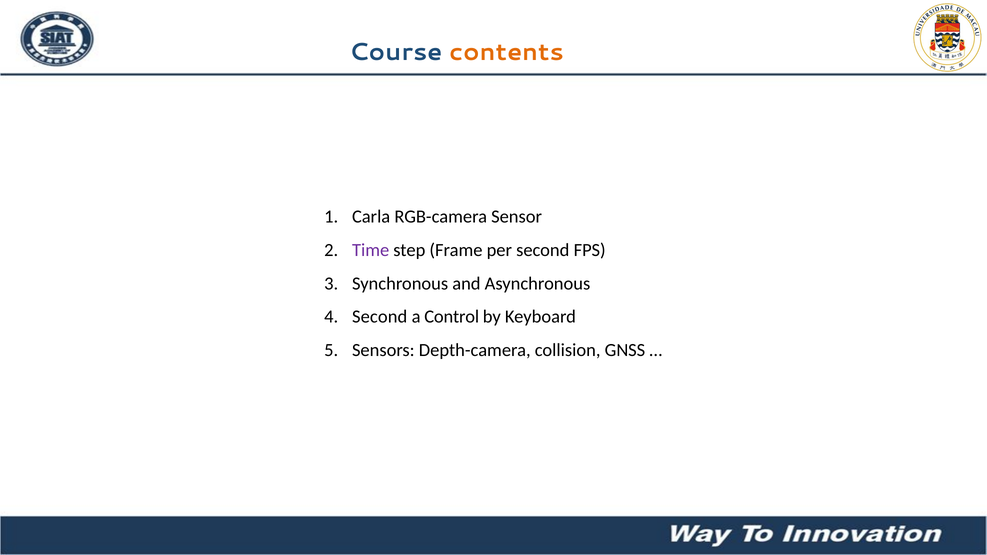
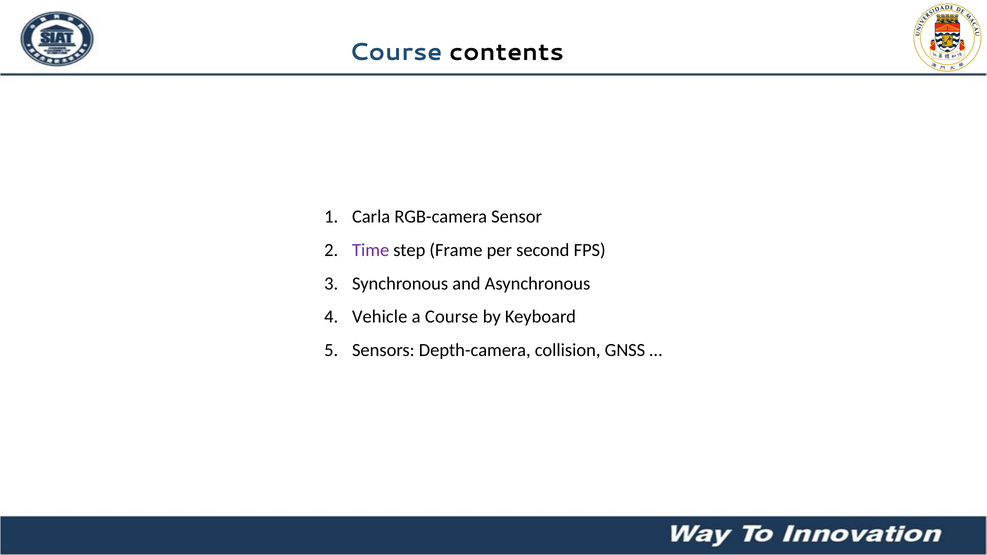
contents colour: orange -> black (506, 52)
Second: Second -> Vehicle (380, 317)
a Control: Control -> Course (452, 317)
